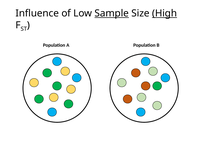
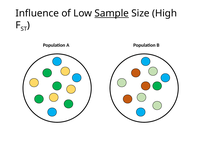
High underline: present -> none (165, 13)
